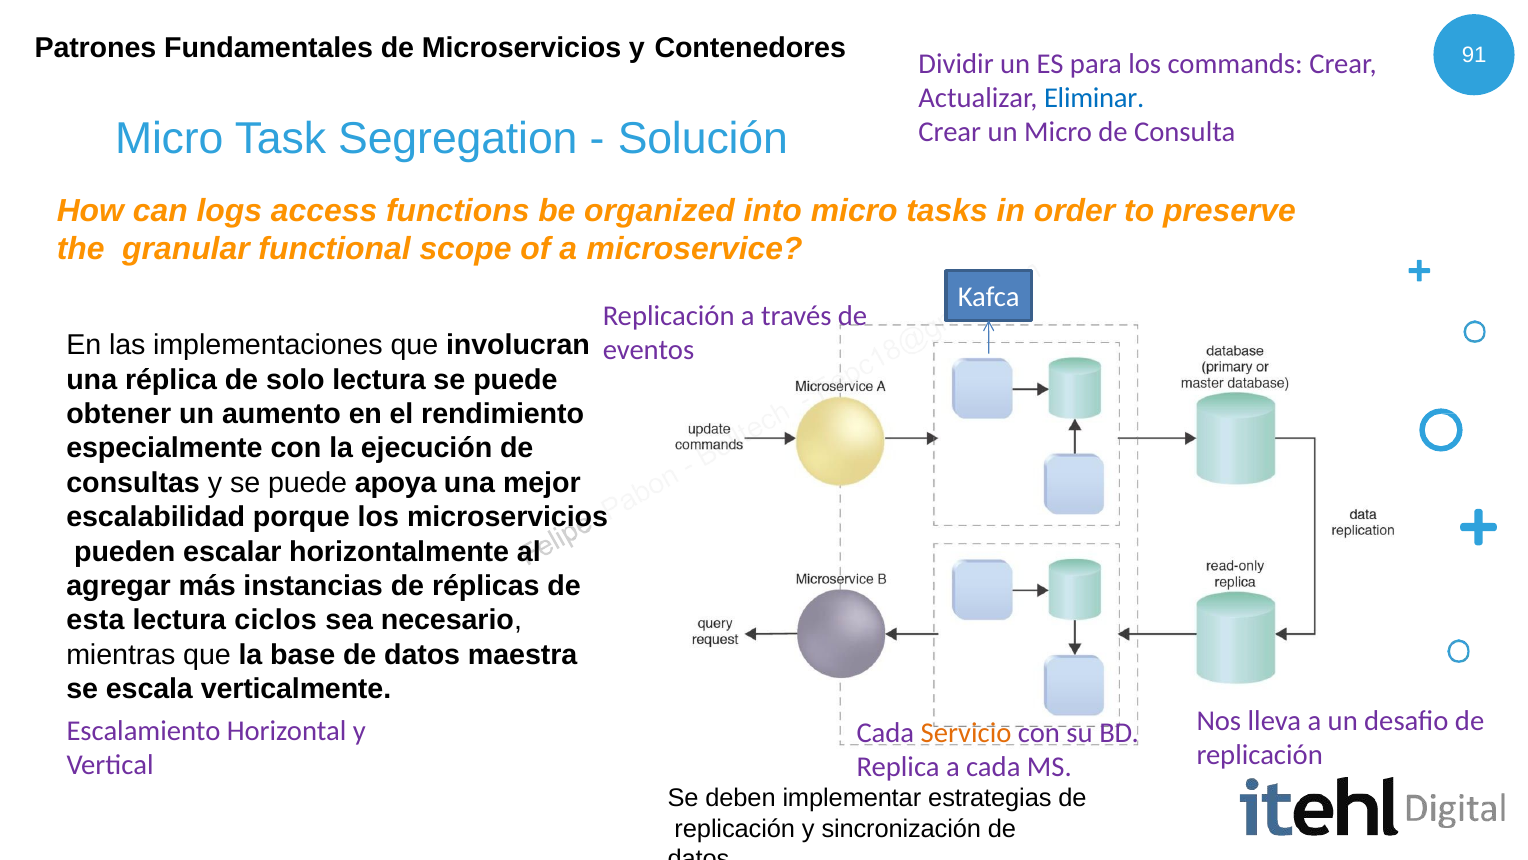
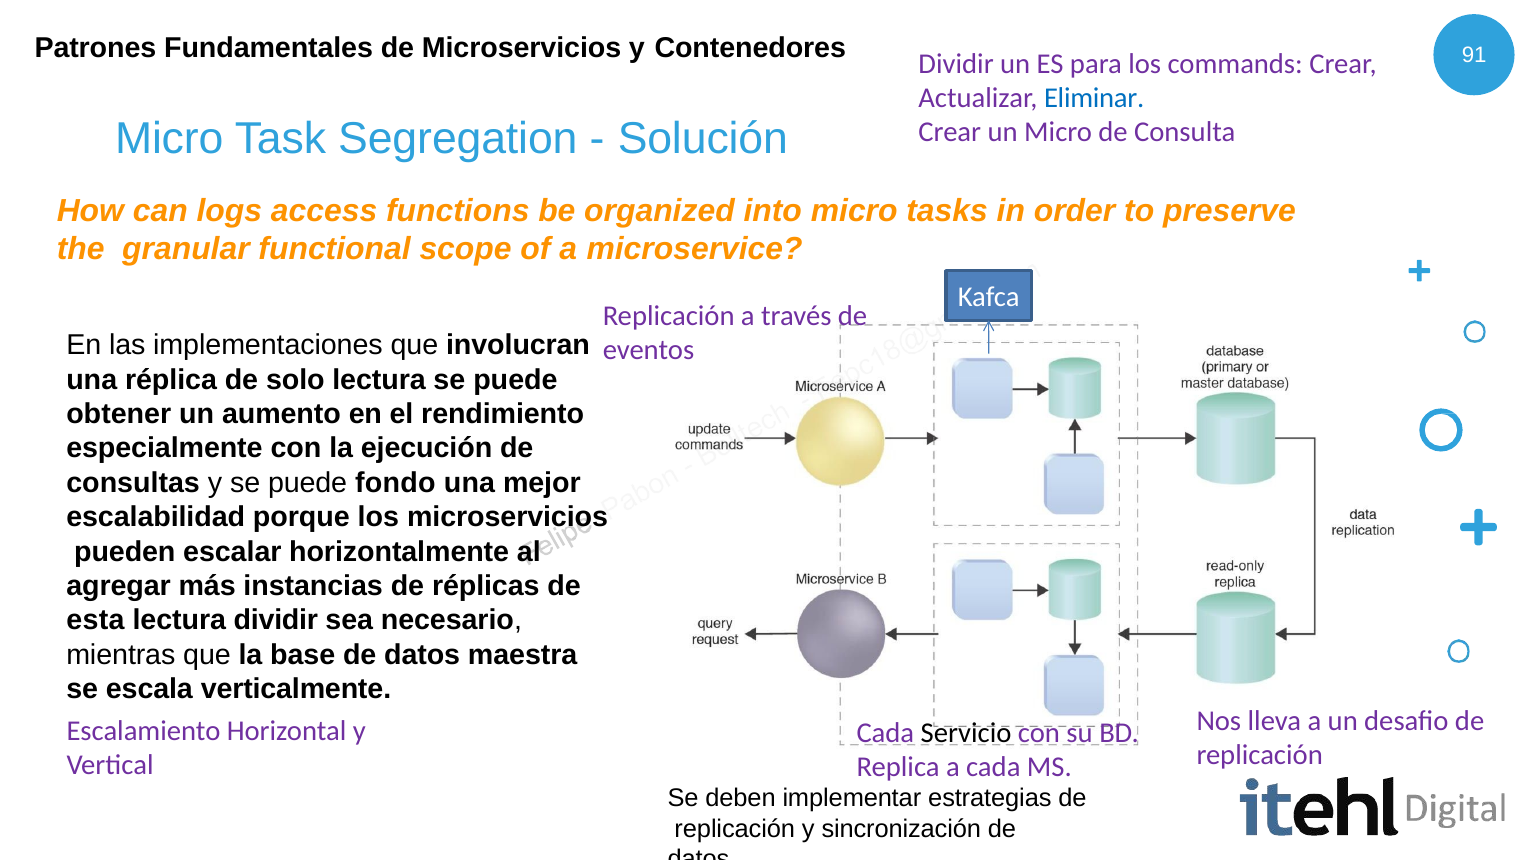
apoya: apoya -> fondo (395, 483)
lectura ciclos: ciclos -> dividir (276, 620)
Servicio colour: orange -> black (966, 732)
